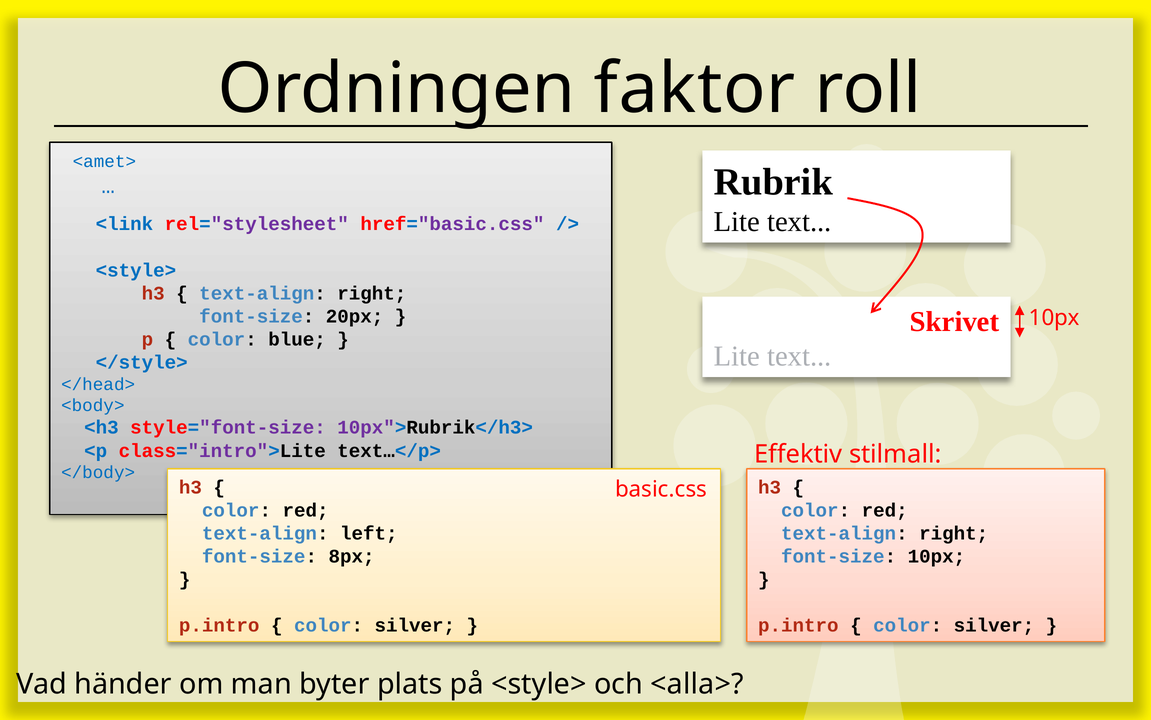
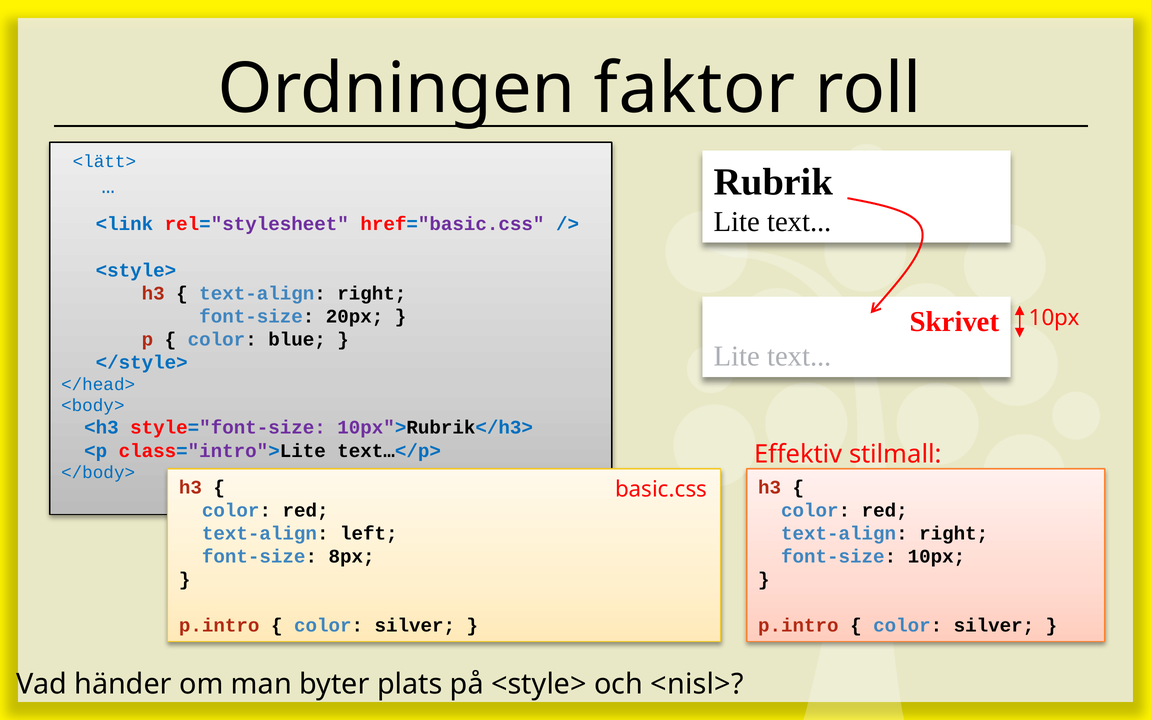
<amet>: <amet> -> <lätt> (104, 161)
<alla>: <alla> -> <nisl> (697, 684)
